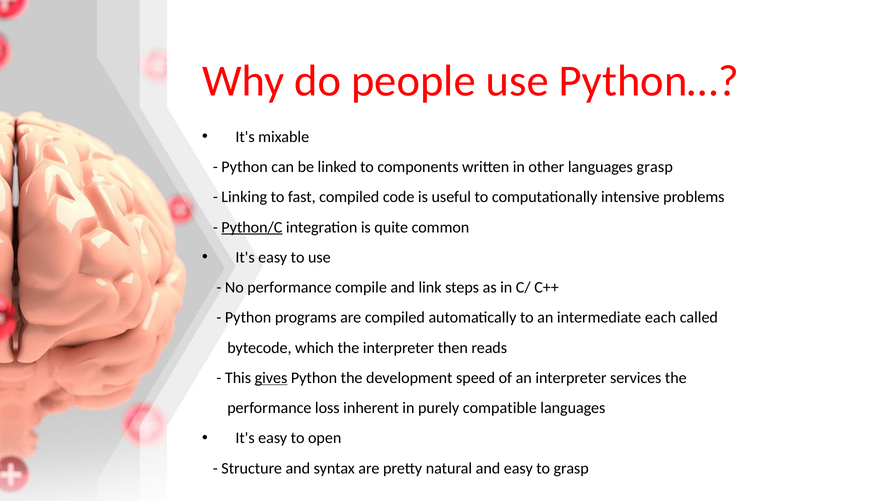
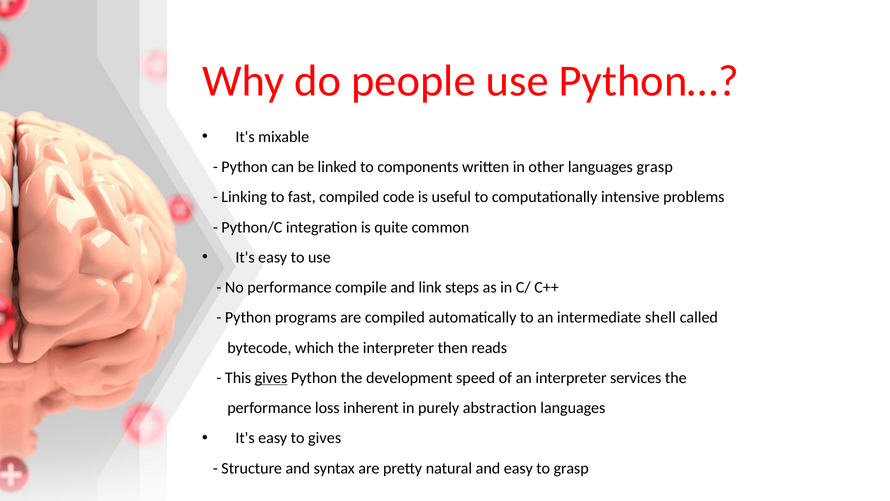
Python/C underline: present -> none (252, 227)
each: each -> shell (660, 317)
compatible: compatible -> abstraction (500, 408)
to open: open -> gives (325, 438)
